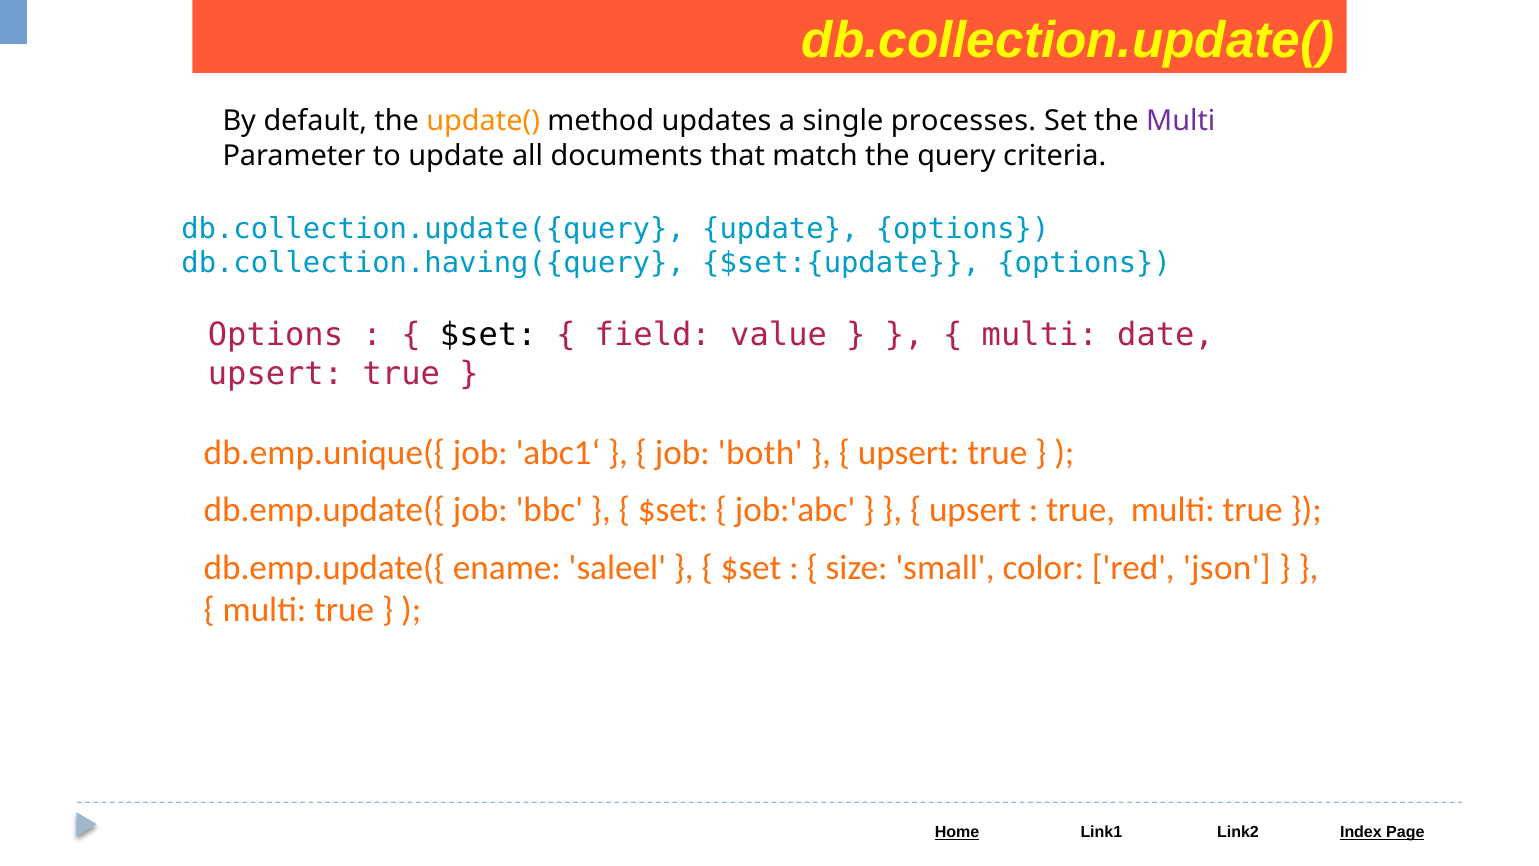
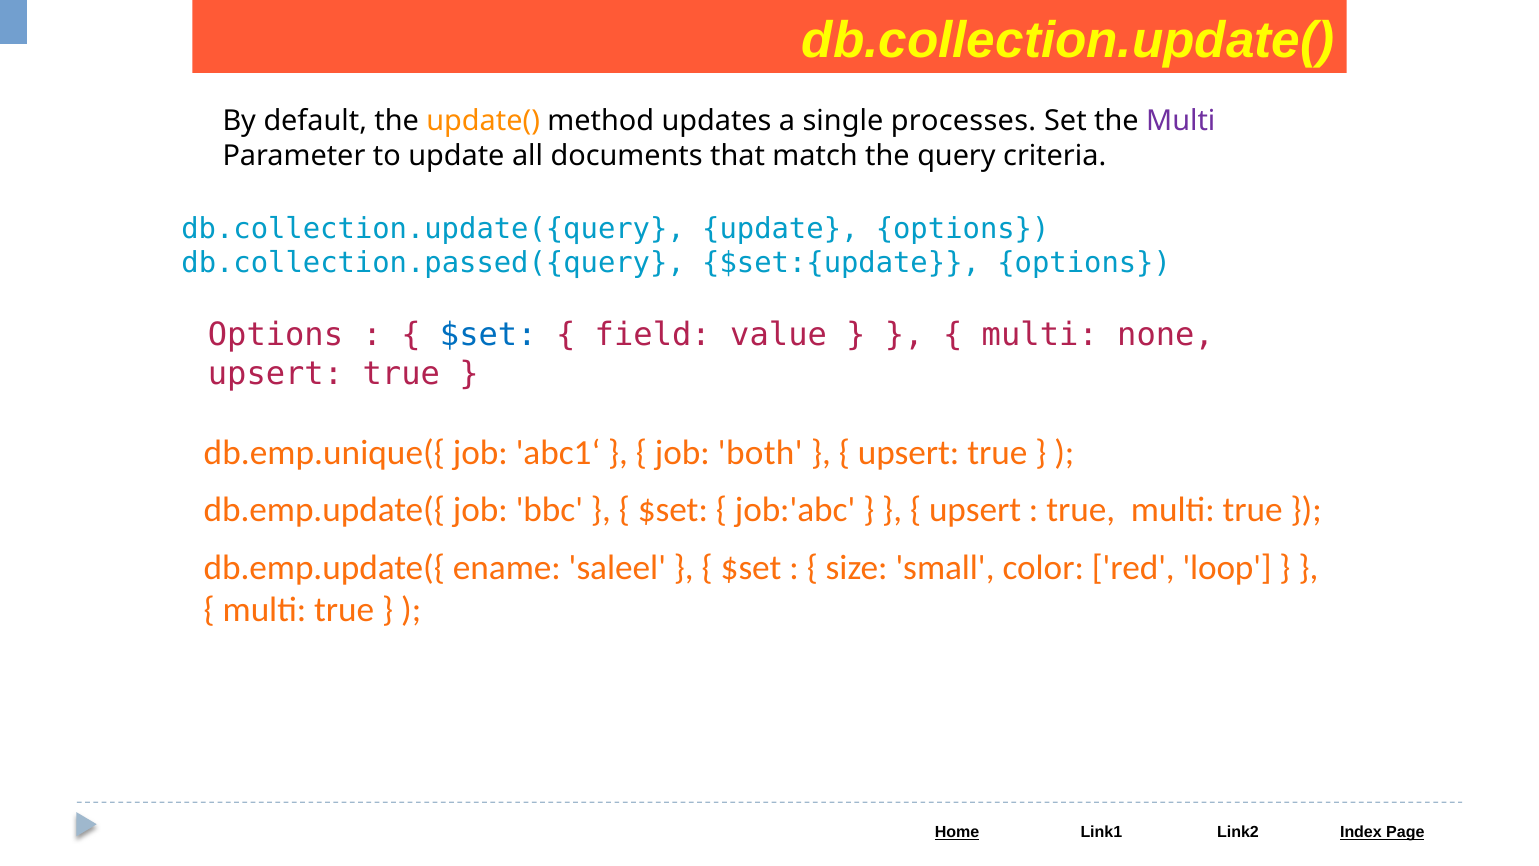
db.collection.having({query: db.collection.having({query -> db.collection.passed({query (433, 263)
$set colour: black -> blue (488, 335)
date: date -> none (1166, 335)
json: json -> loop (1227, 568)
